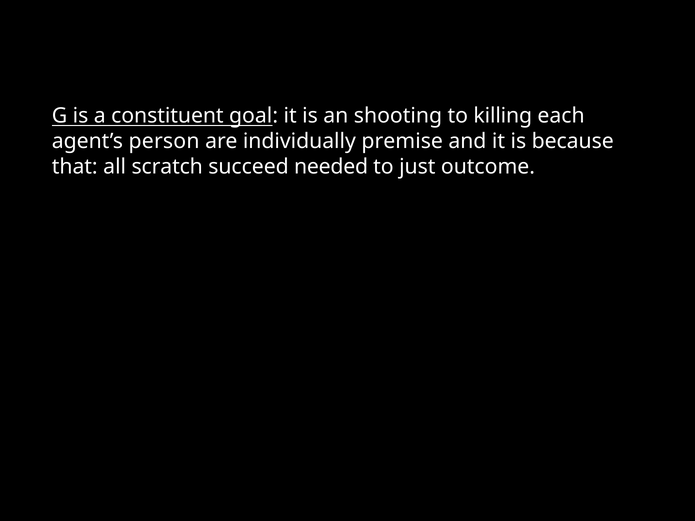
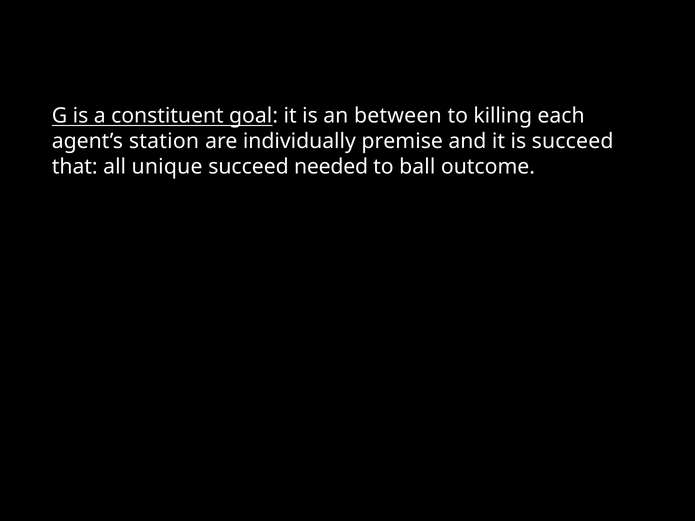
shooting: shooting -> between (398, 116)
person: person -> station (164, 141)
is because: because -> succeed (573, 141)
scratch: scratch -> unique (167, 167)
just: just -> ball (417, 167)
